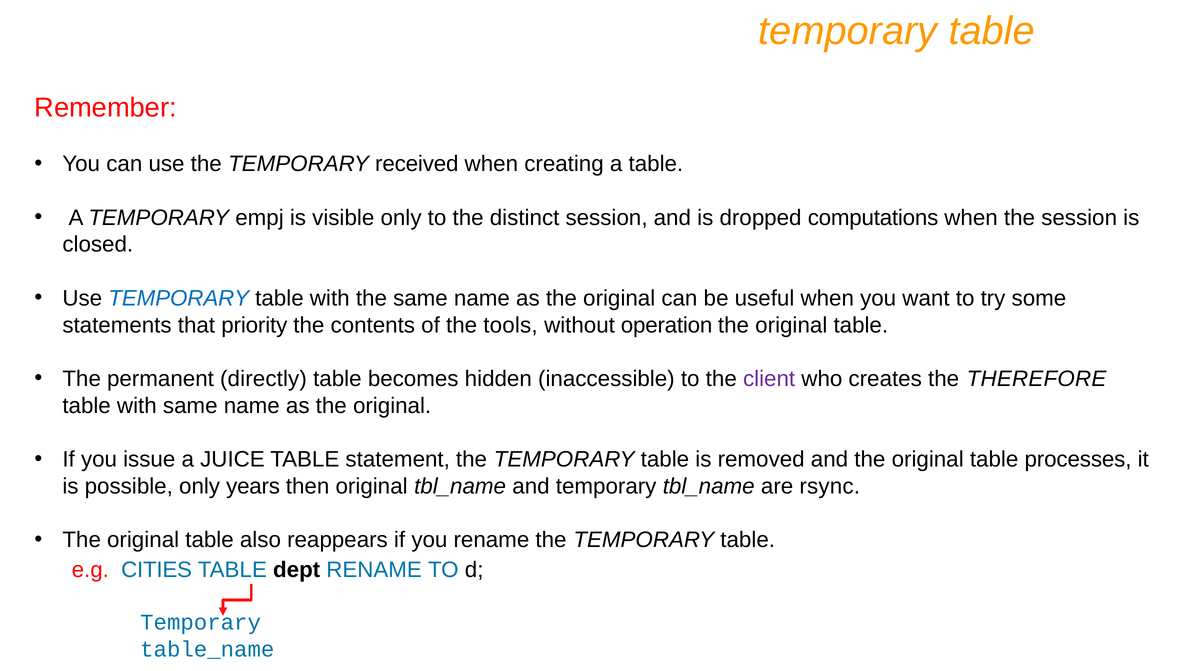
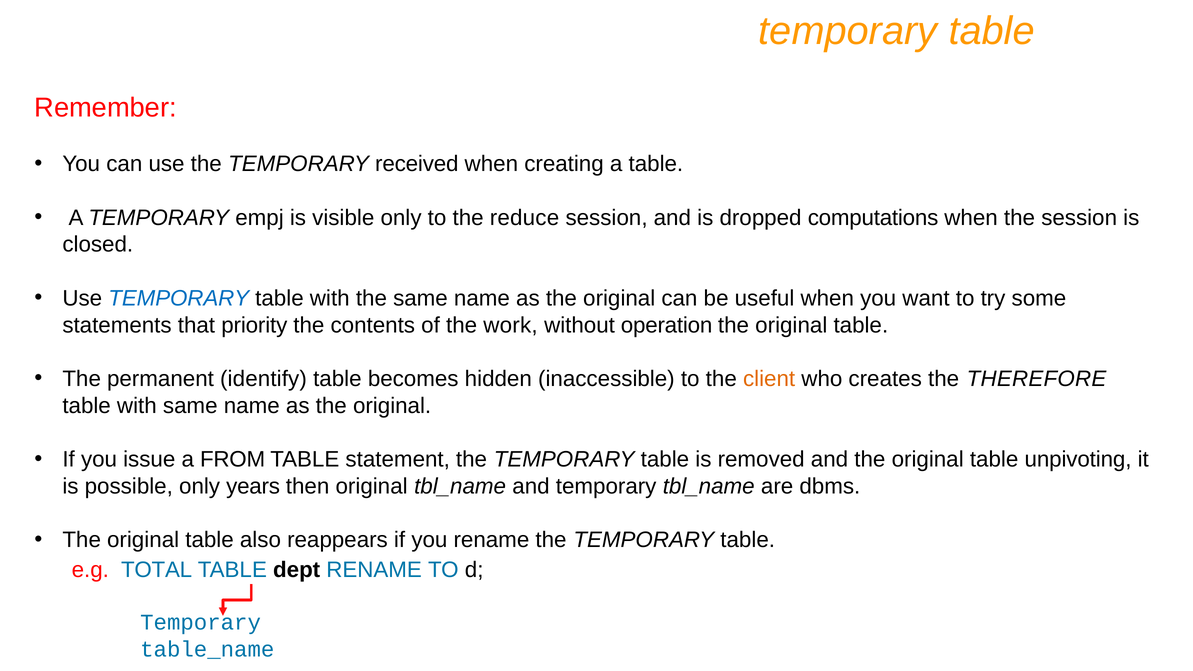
distinct: distinct -> reduce (524, 218)
tools: tools -> work (510, 325)
directly: directly -> identify (263, 379)
client colour: purple -> orange (769, 379)
JUICE: JUICE -> FROM (233, 459)
processes: processes -> unpivoting (1078, 459)
rsync: rsync -> dbms (830, 486)
CITIES: CITIES -> TOTAL (157, 570)
